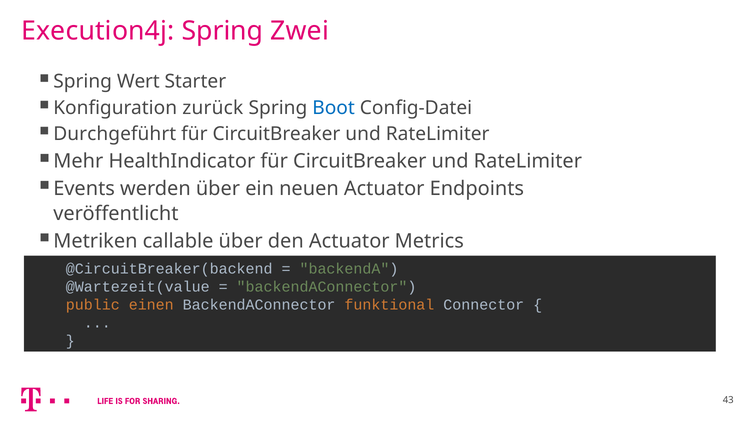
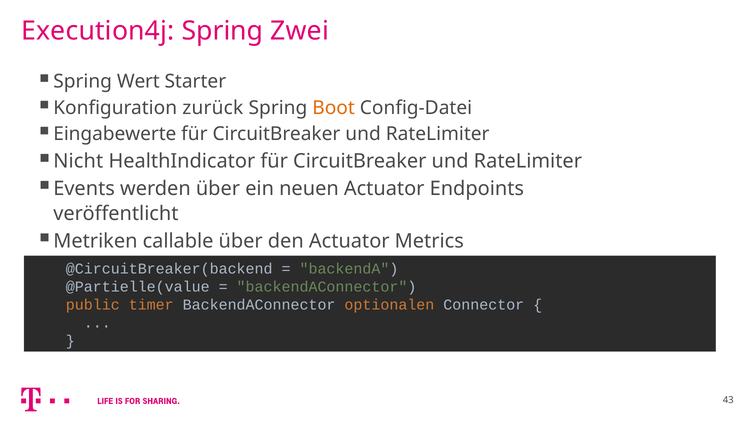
Boot colour: blue -> orange (334, 108)
Durchgeführt: Durchgeführt -> Eingabewerte (115, 134)
Mehr: Mehr -> Nicht (78, 161)
@Wartezeit(value: @Wartezeit(value -> @Partielle(value (138, 286)
einen: einen -> timer (151, 304)
funktional: funktional -> optionalen (389, 304)
